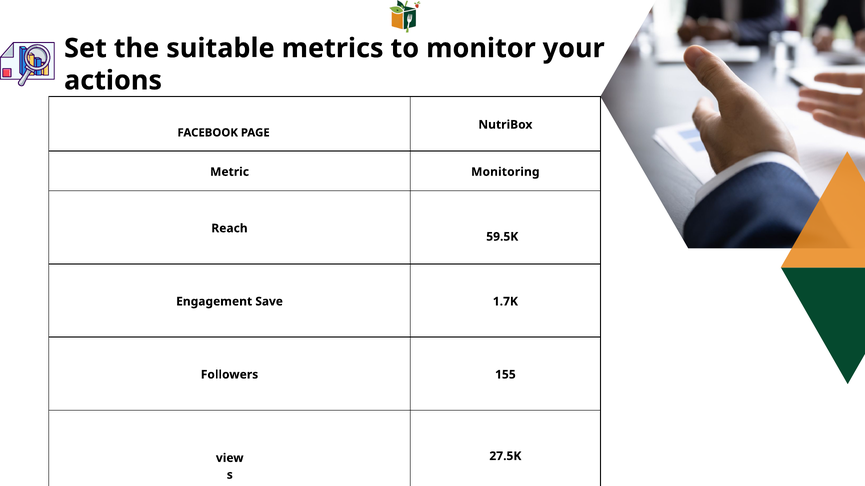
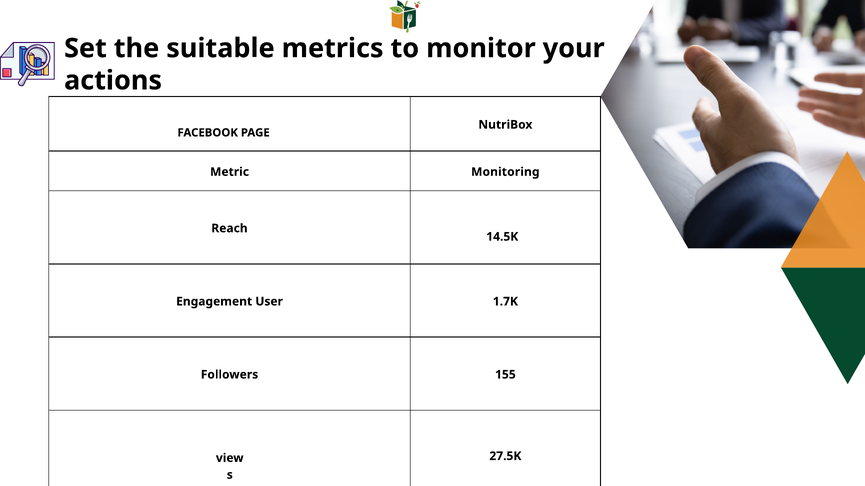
59.5K: 59.5K -> 14.5K (502, 237)
Save: Save -> User (269, 302)
